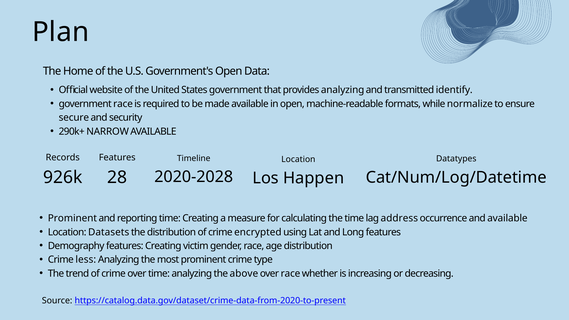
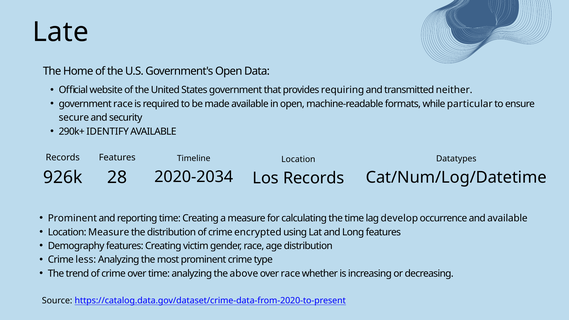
Plan: Plan -> Late (61, 32)
provides analyzing: analyzing -> requiring (343, 90)
identify: identify -> neither (454, 90)
normalize: normalize -> particular (470, 104)
NARROW: NARROW -> IDENTIFY (108, 132)
2020-2028: 2020-2028 -> 2020-2034 (194, 177)
Los Happen: Happen -> Records (314, 178)
address: address -> develop (399, 218)
Location Datasets: Datasets -> Measure (109, 232)
